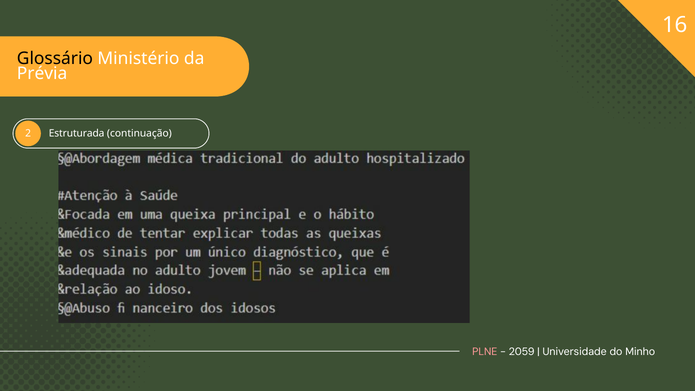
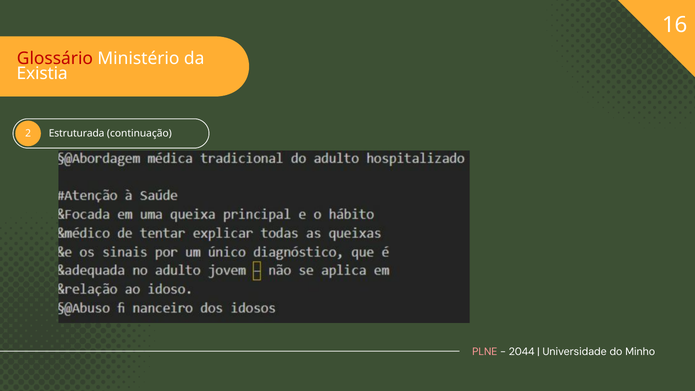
Glossário colour: black -> red (55, 59)
Prévia: Prévia -> Existia (42, 74)
2059: 2059 -> 2044 (522, 352)
